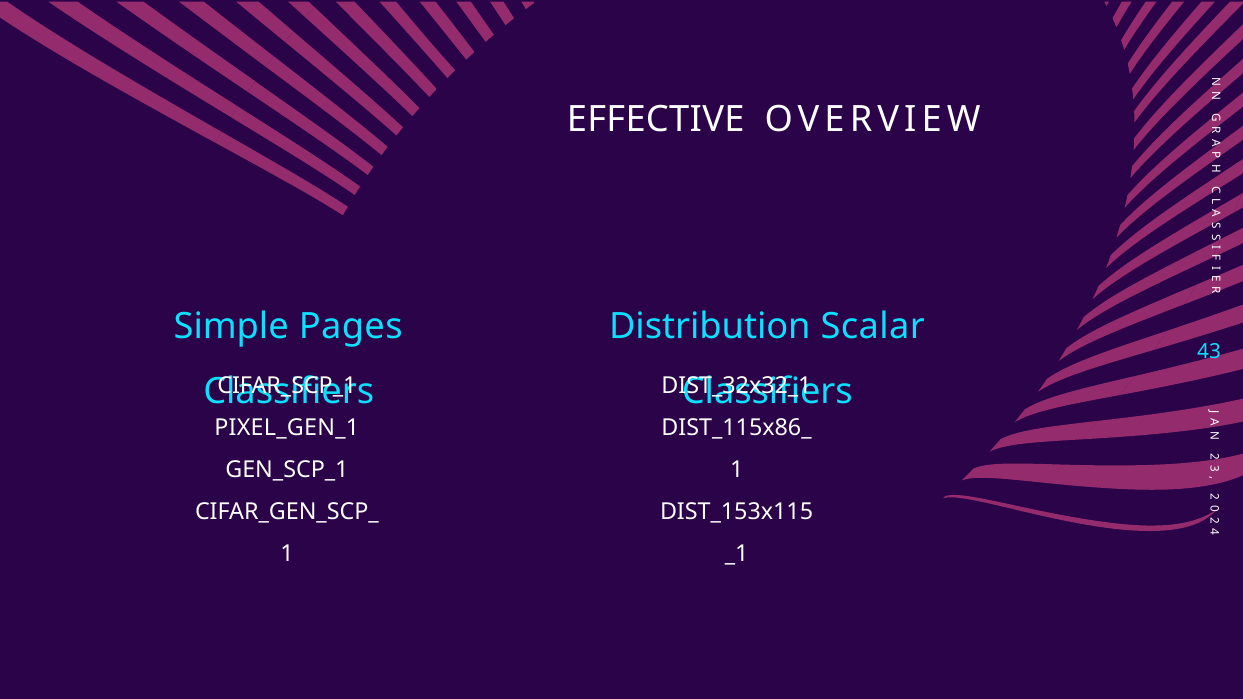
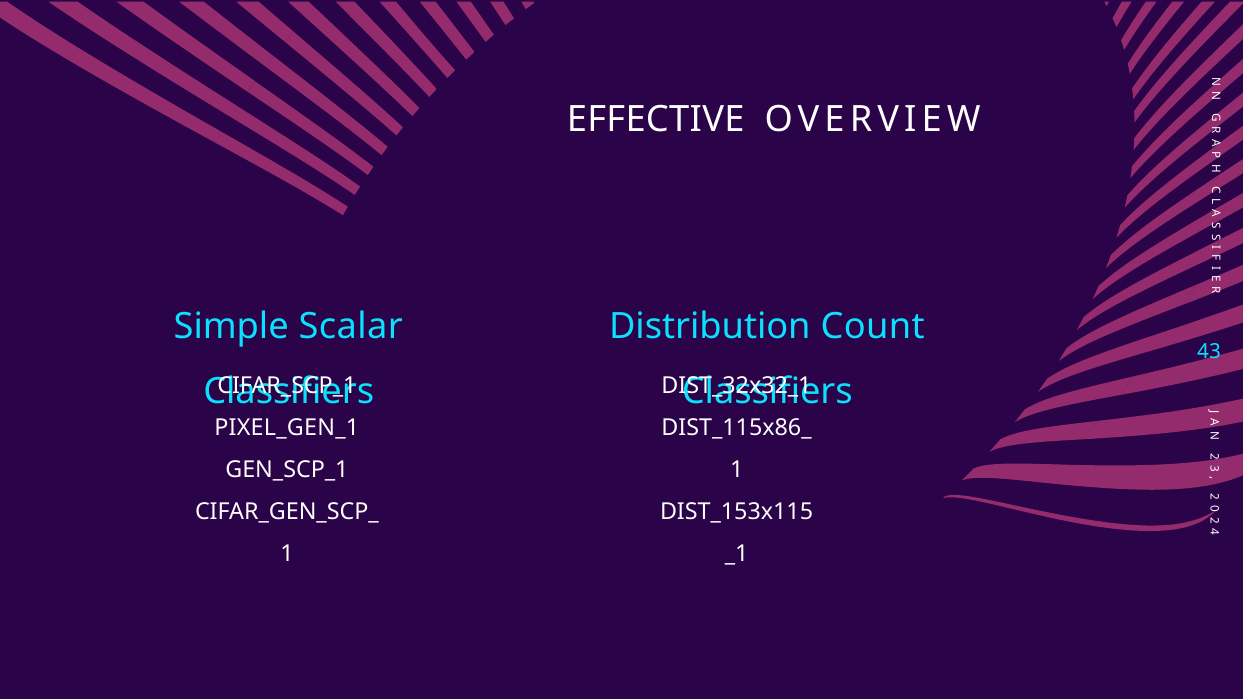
Pages: Pages -> Scalar (351, 327)
Scalar: Scalar -> Count (873, 327)
